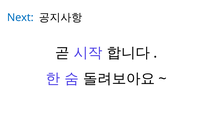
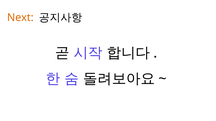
Next colour: blue -> orange (20, 18)
